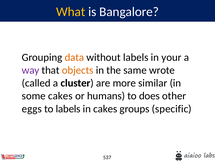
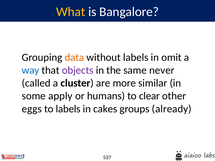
your: your -> omit (172, 57)
way colour: purple -> blue (31, 70)
objects colour: orange -> purple (78, 70)
wrote: wrote -> never (162, 70)
some cakes: cakes -> apply (60, 96)
does: does -> clear (149, 96)
specific: specific -> already (172, 109)
